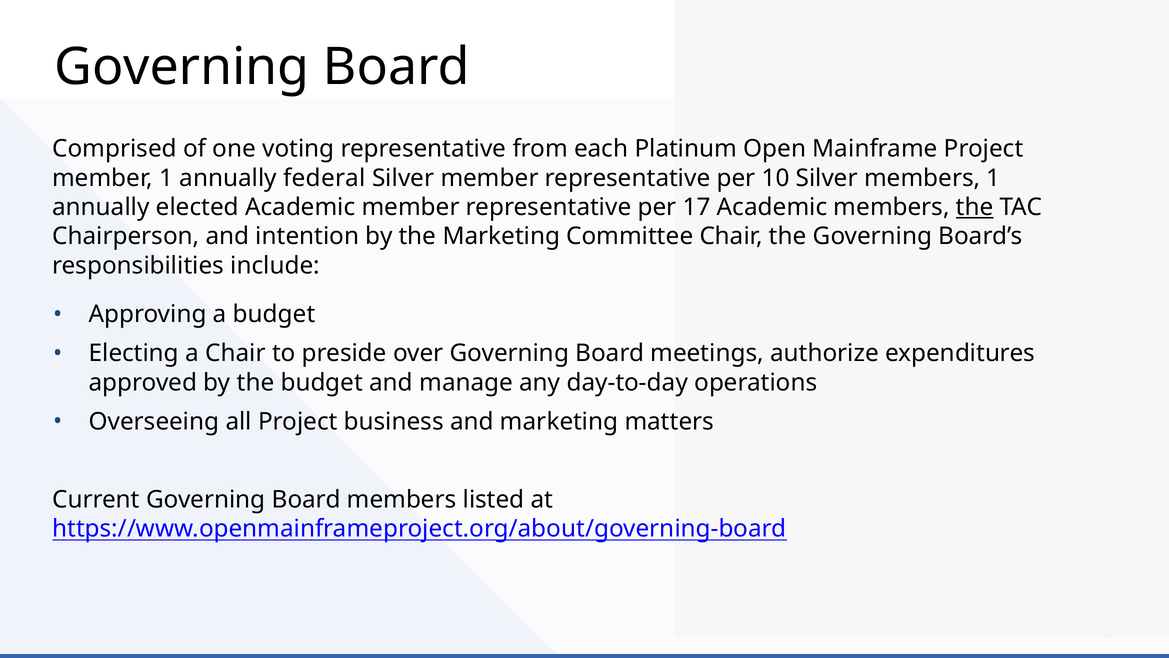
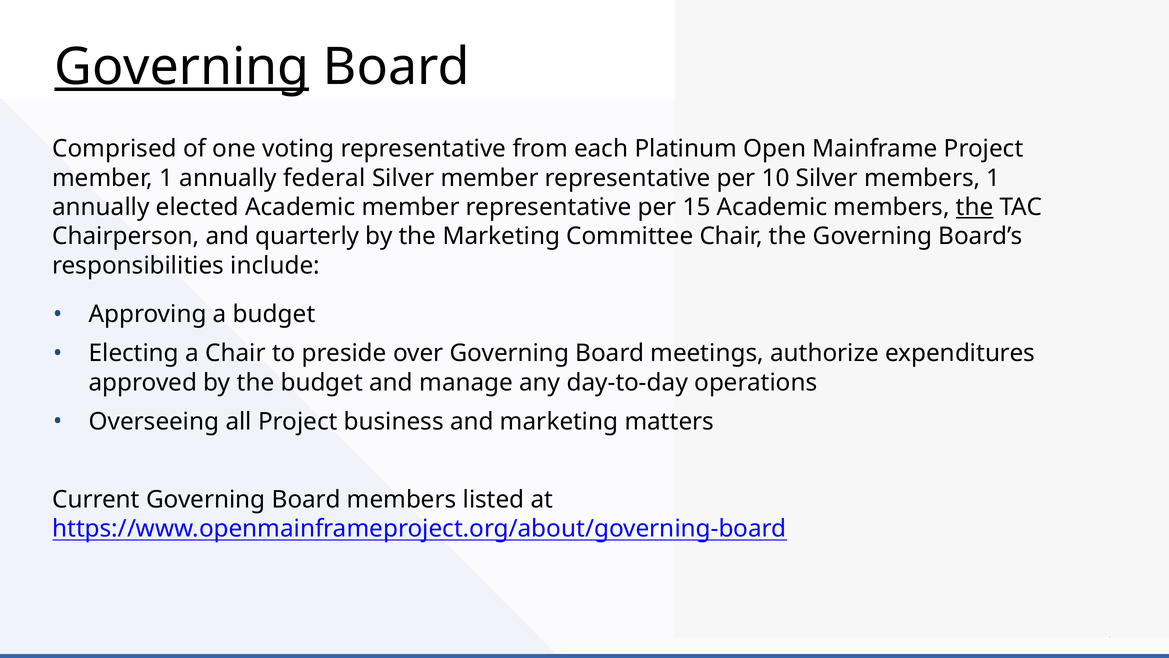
Governing underline: none -> present (182, 67)
17: 17 -> 15 (697, 207)
intention: intention -> quarterly (307, 236)
